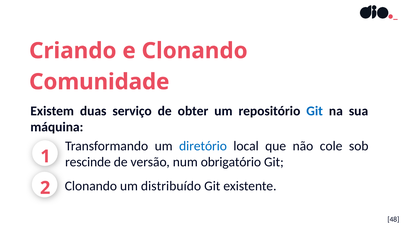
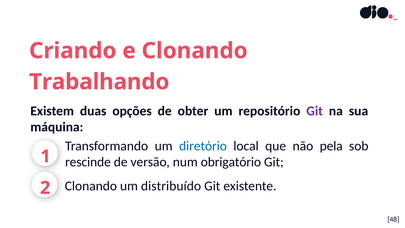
Comunidade: Comunidade -> Trabalhando (99, 82)
serviço: serviço -> opções (132, 111)
Git colour: blue -> purple (315, 111)
cole: cole -> pela (331, 146)
